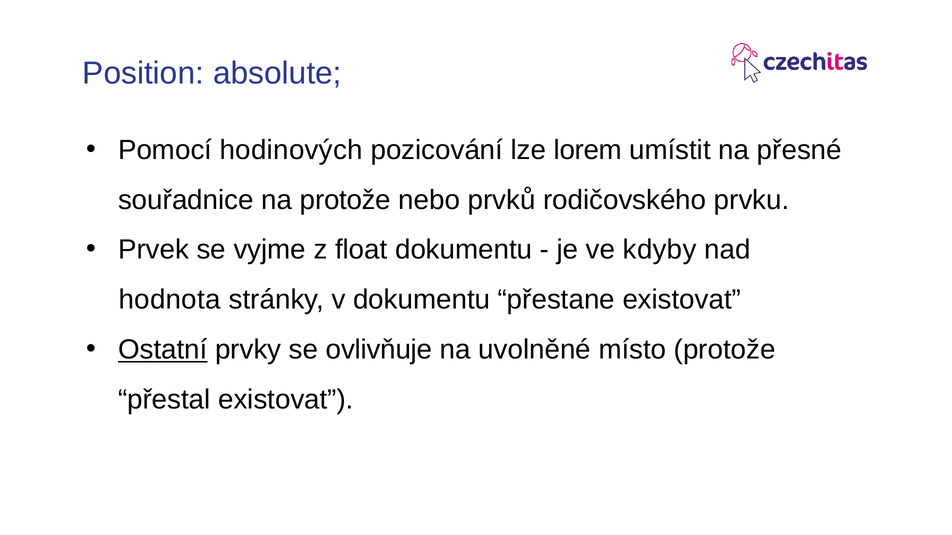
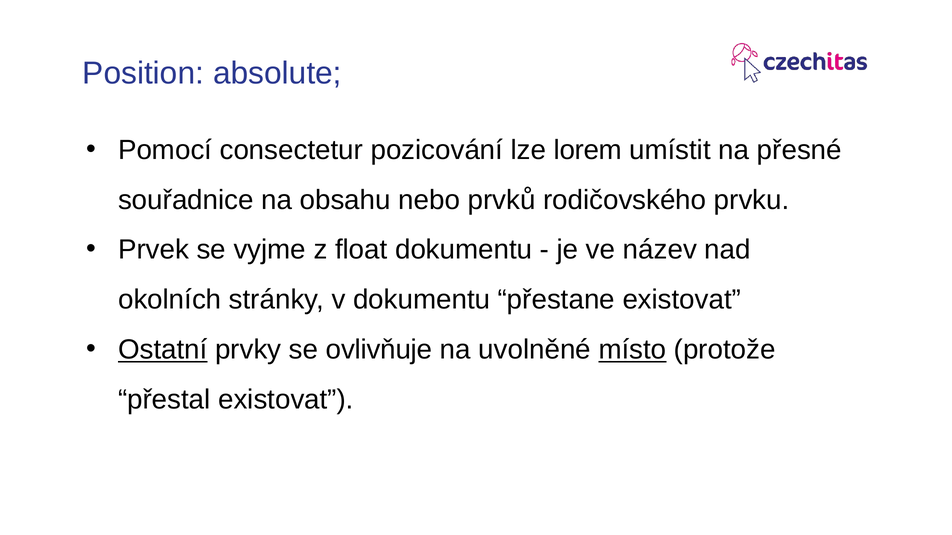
hodinových: hodinových -> consectetur (291, 150)
na protože: protože -> obsahu (345, 200)
kdyby: kdyby -> název (660, 250)
hodnota: hodnota -> okolních (170, 300)
místo underline: none -> present (632, 350)
